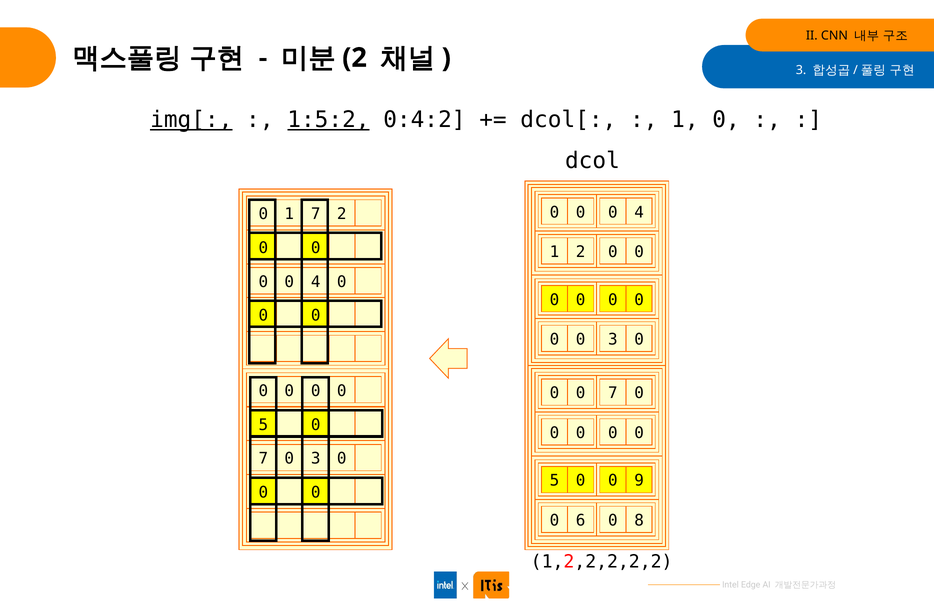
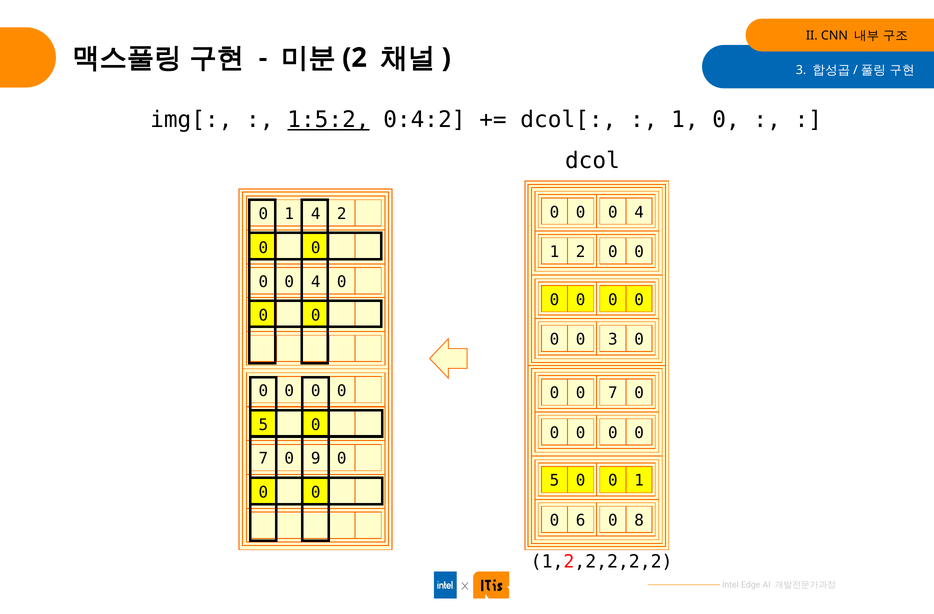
img[ underline: present -> none (191, 120)
1 7: 7 -> 4 (316, 214)
7 0 3: 3 -> 9 (316, 458)
0 0 9: 9 -> 1 (639, 480)
